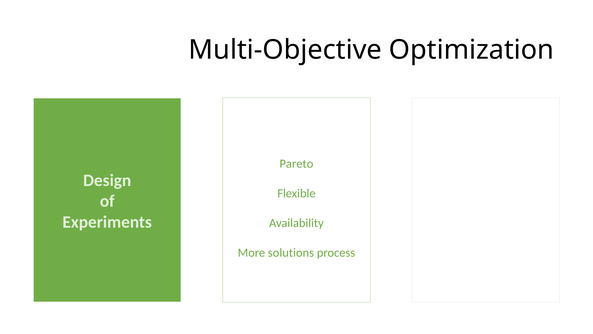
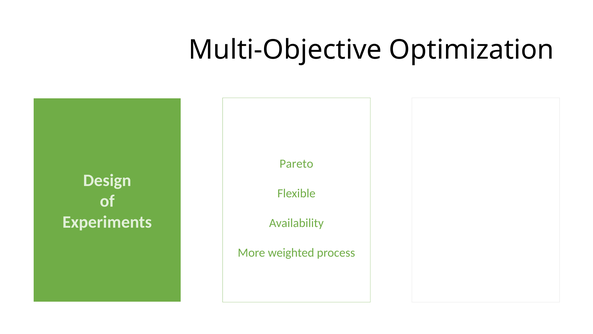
solutions: solutions -> weighted (291, 253)
